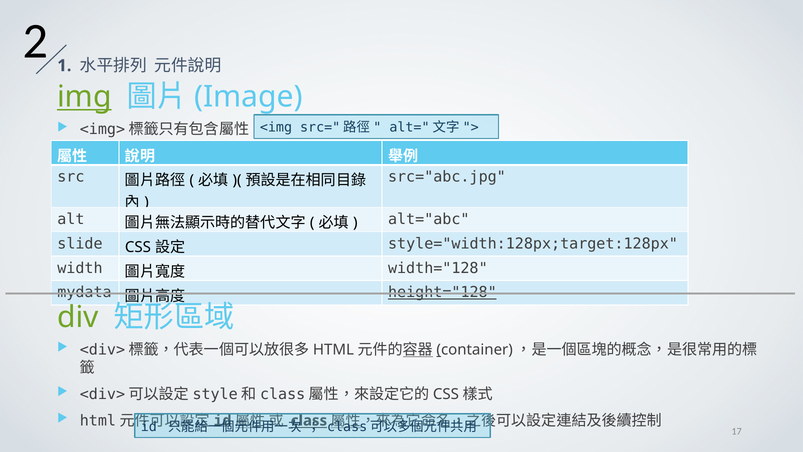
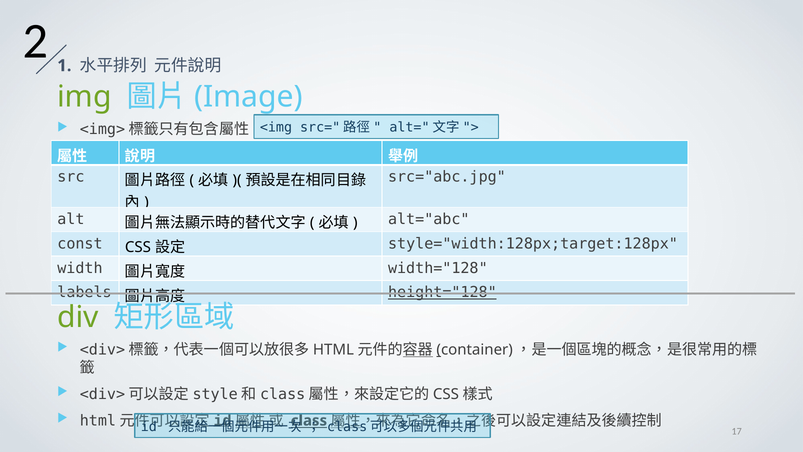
img underline: present -> none (84, 97)
slide: slide -> const (80, 243)
mydata: mydata -> labels (84, 292)
